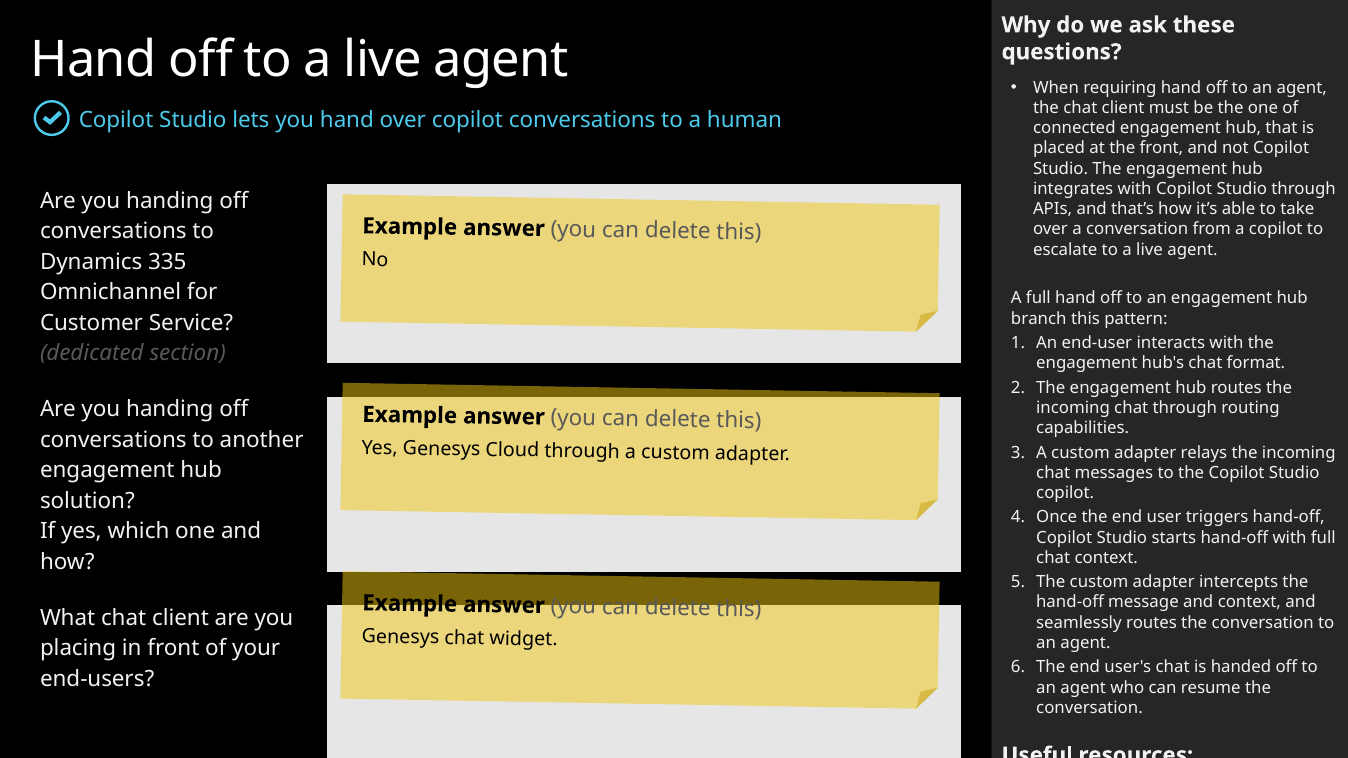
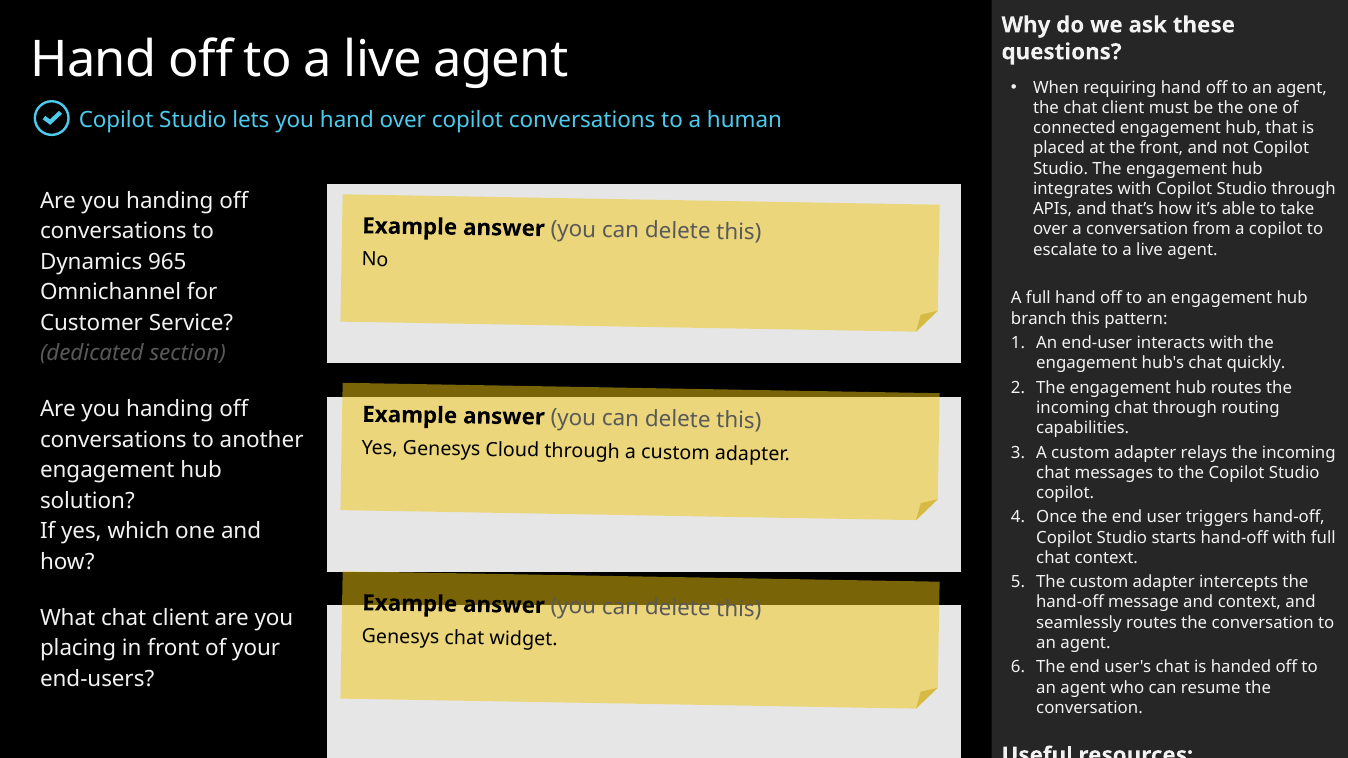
335: 335 -> 965 (167, 262)
format: format -> quickly (1256, 363)
